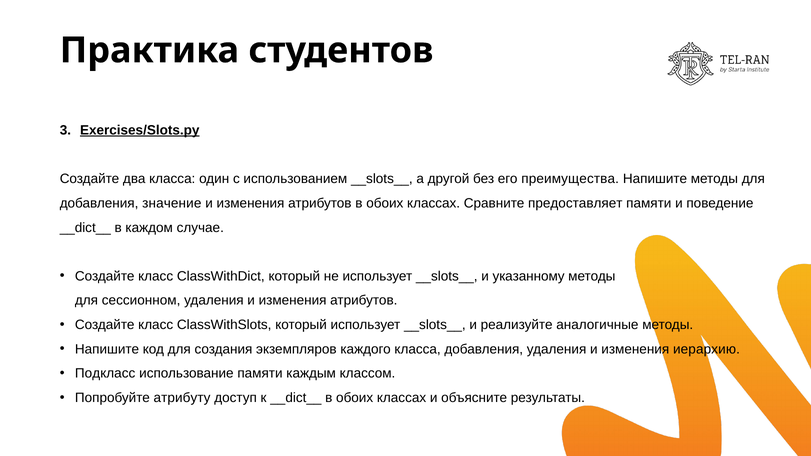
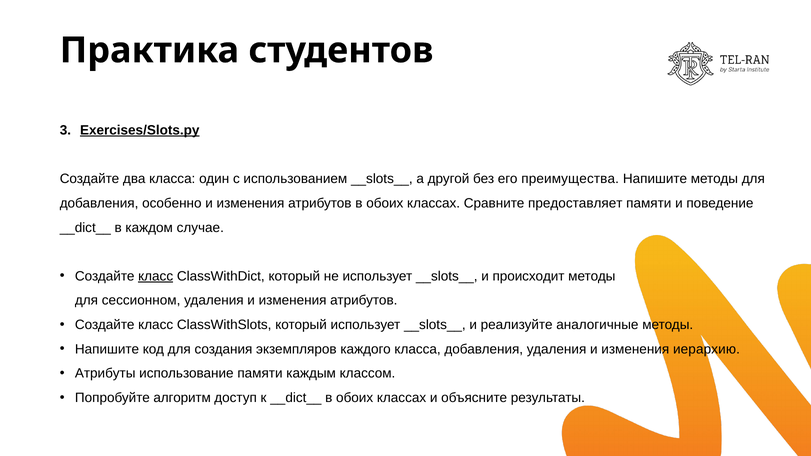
значение: значение -> особенно (172, 203)
класс underline: none -> present (156, 276)
указанному: указанному -> происходит (529, 276)
Подкласс: Подкласс -> Атрибуты (105, 374)
атрибуту: атрибуту -> алгоритм (182, 398)
